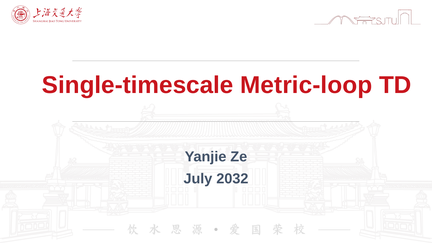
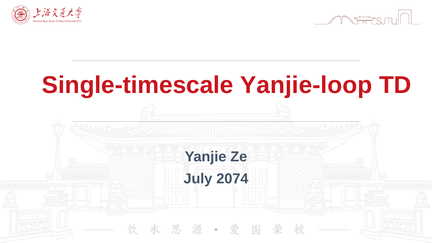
Metric-loop: Metric-loop -> Yanjie-loop (306, 85)
2032: 2032 -> 2074 (232, 179)
